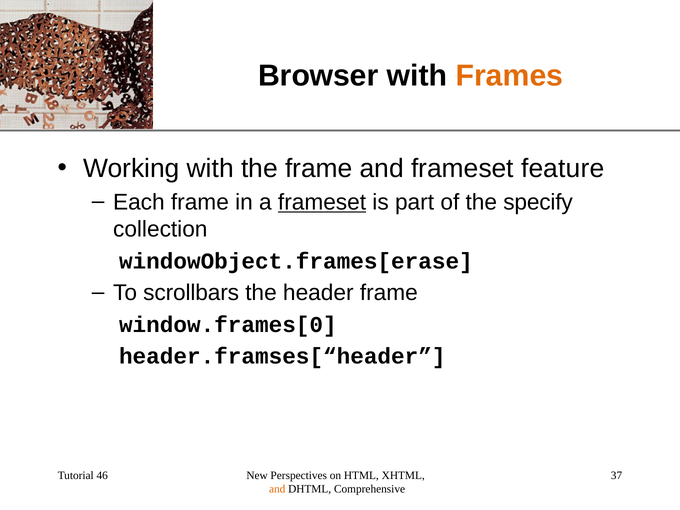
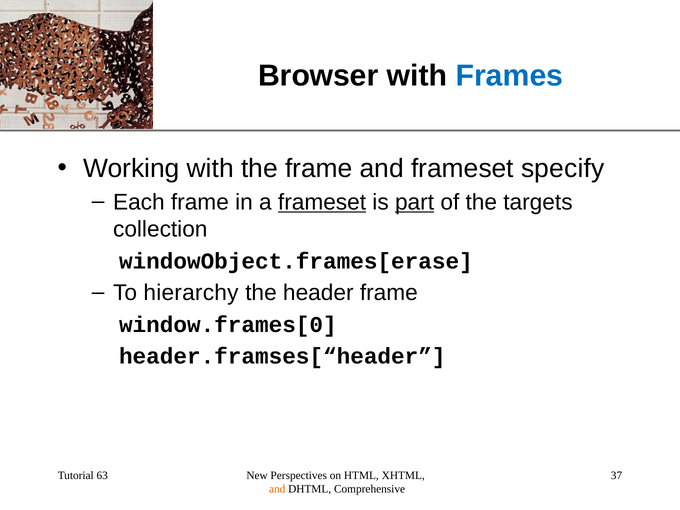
Frames colour: orange -> blue (509, 76)
feature: feature -> specify (563, 168)
part underline: none -> present (415, 202)
specify: specify -> targets (538, 202)
scrollbars: scrollbars -> hierarchy (191, 293)
46: 46 -> 63 (102, 476)
